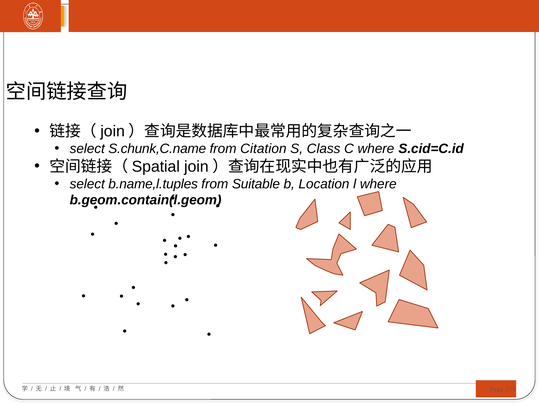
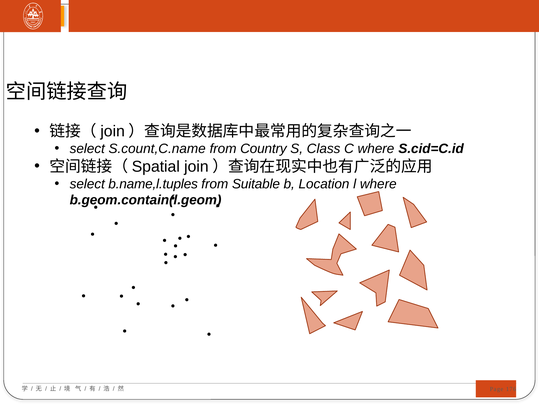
S.chunk,C.name: S.chunk,C.name -> S.count,C.name (157, 149)
Citation: Citation -> Country (263, 149)
